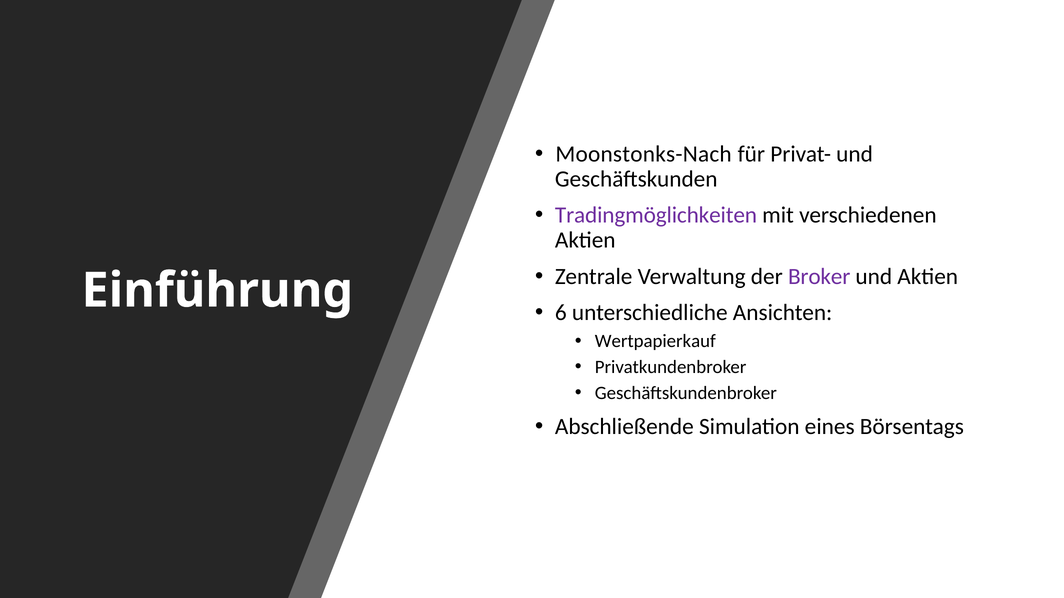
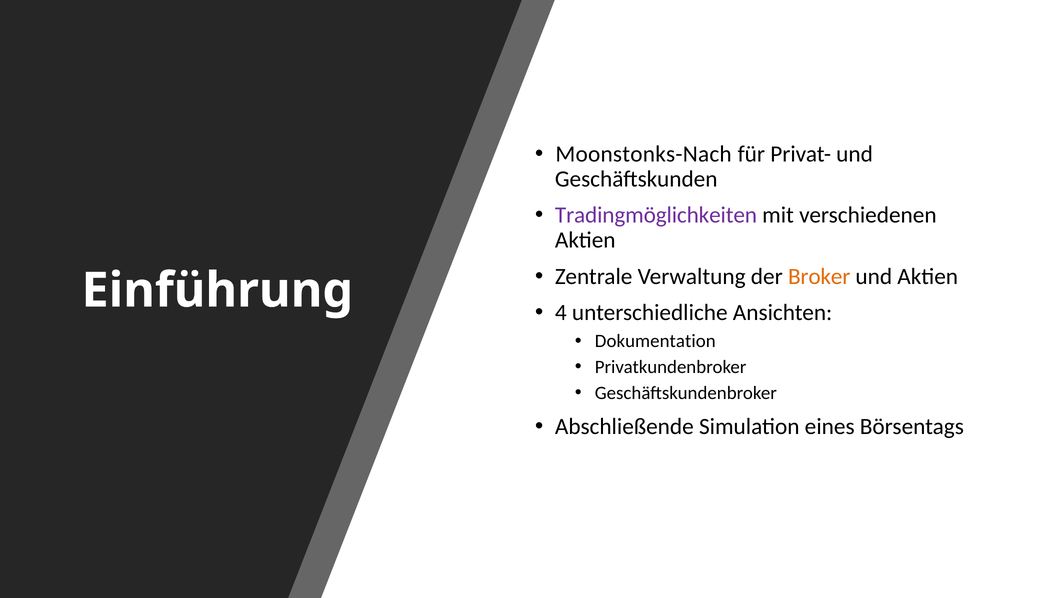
Broker colour: purple -> orange (819, 277)
6: 6 -> 4 (561, 313)
Wertpapierkauf: Wertpapierkauf -> Dokumentation (655, 341)
